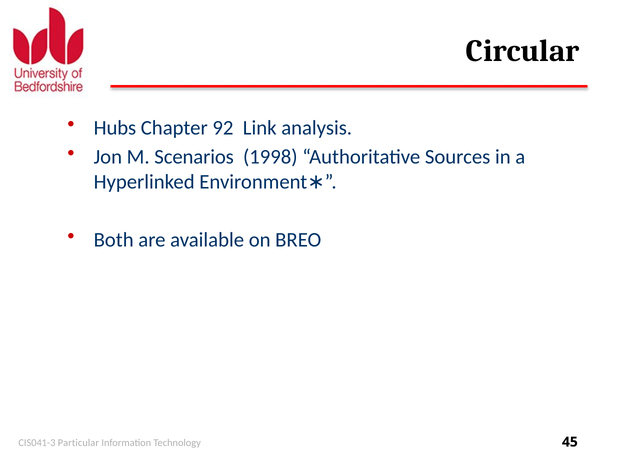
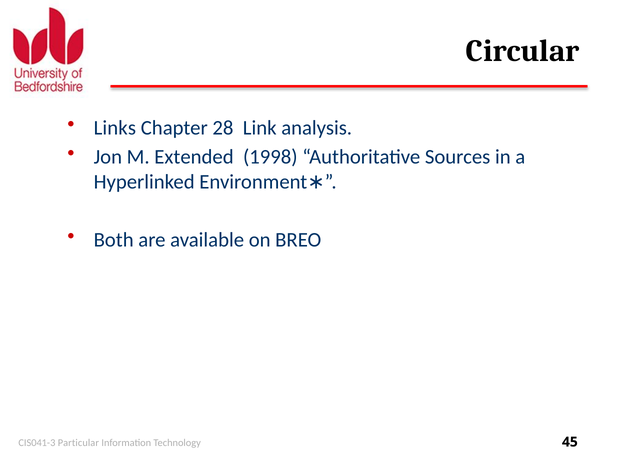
Hubs: Hubs -> Links (115, 128)
92: 92 -> 28 (223, 128)
Scenarios: Scenarios -> Extended (194, 157)
